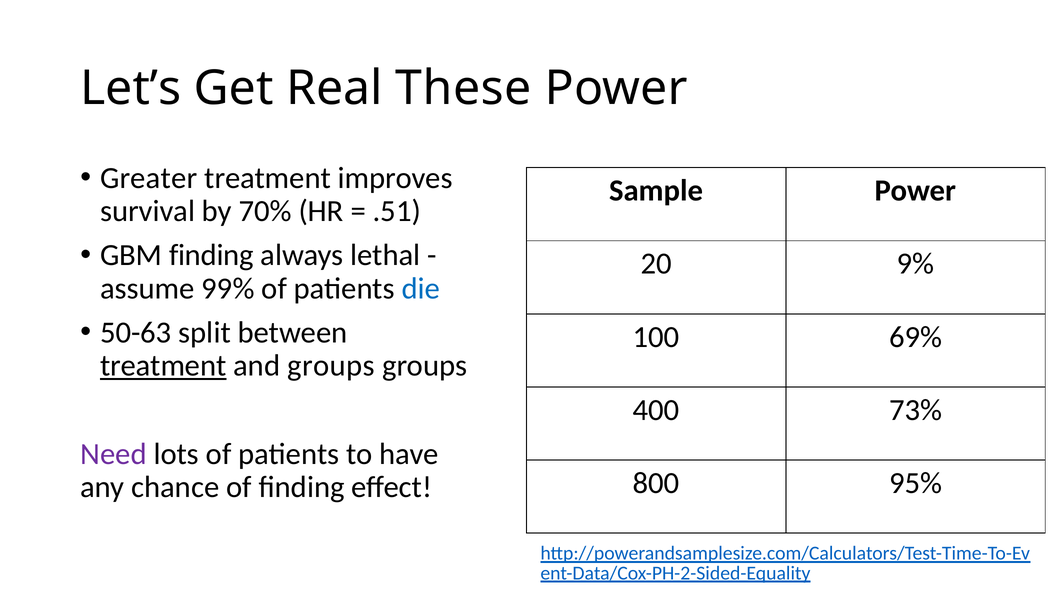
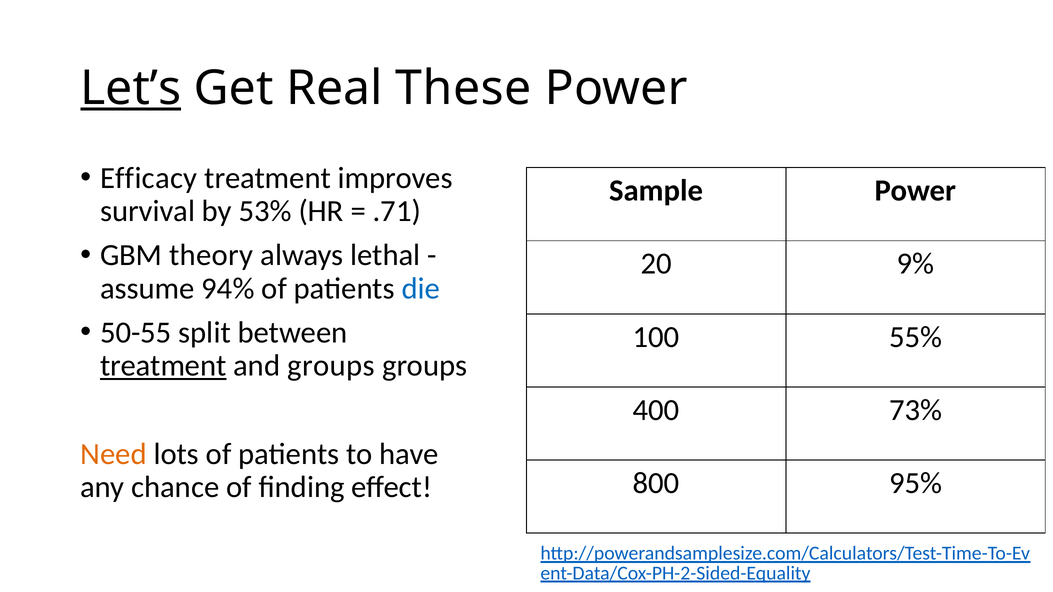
Let’s underline: none -> present (131, 88)
Greater: Greater -> Efficacy (149, 178)
70%: 70% -> 53% (265, 211)
.51: .51 -> .71 (397, 211)
GBM finding: finding -> theory (211, 255)
99%: 99% -> 94% (228, 289)
50-63: 50-63 -> 50-55 (136, 333)
69%: 69% -> 55% (916, 337)
Need colour: purple -> orange (113, 454)
